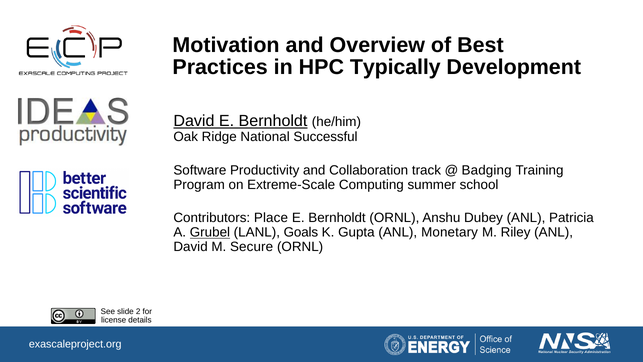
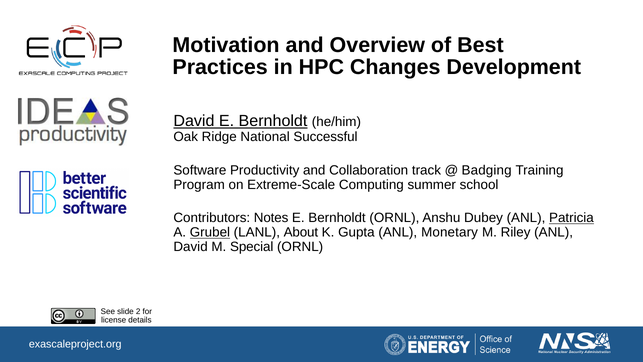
Typically: Typically -> Changes (395, 67)
Place: Place -> Notes (271, 218)
Patricia underline: none -> present (571, 218)
Goals: Goals -> About (301, 232)
Secure: Secure -> Special (252, 247)
